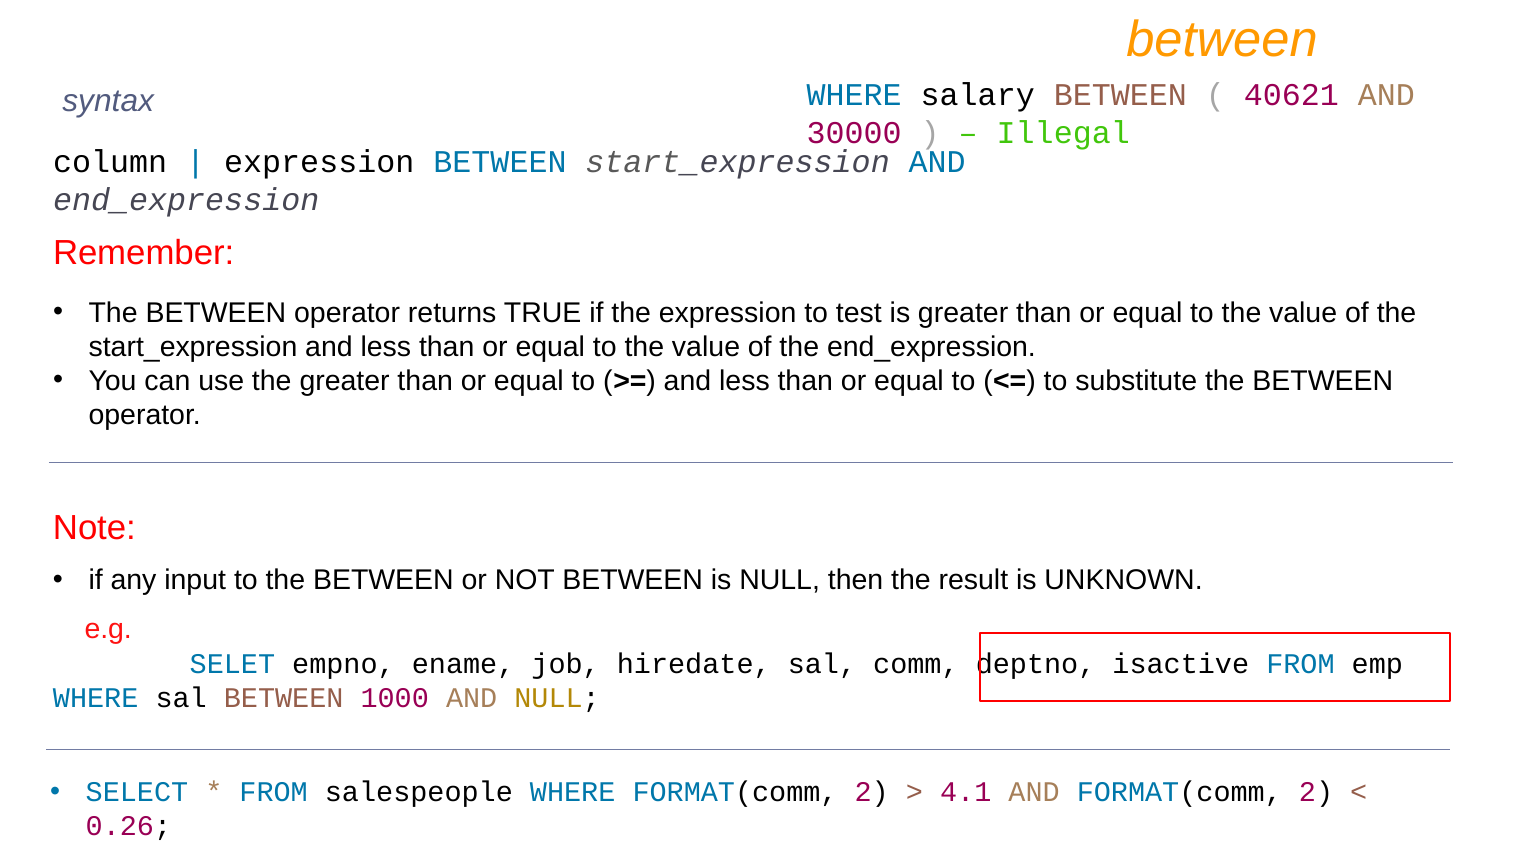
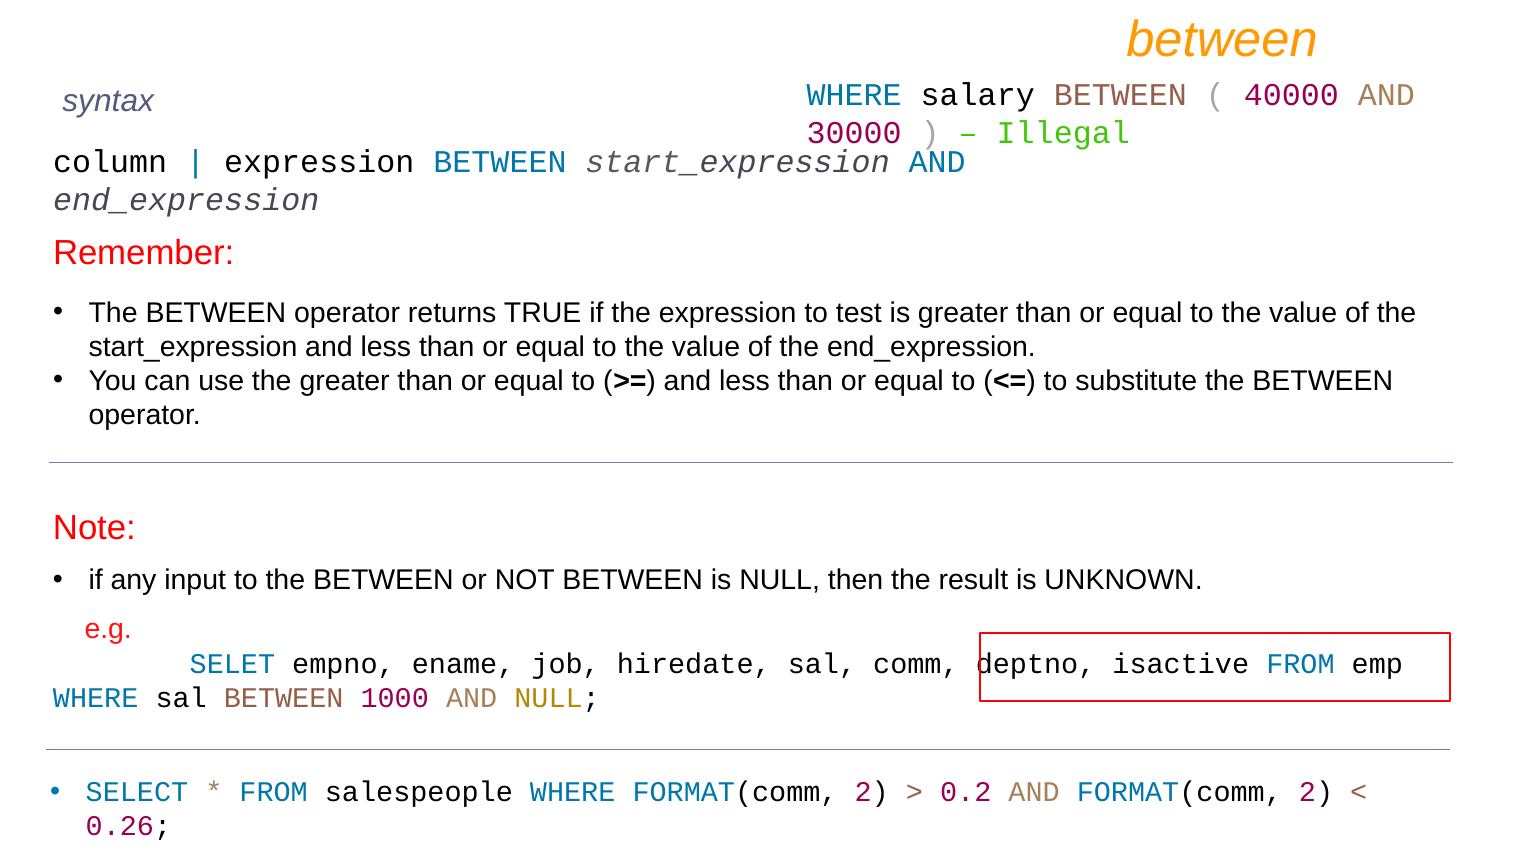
40621: 40621 -> 40000 (1291, 95)
4.1: 4.1 -> 0.2 (966, 793)
